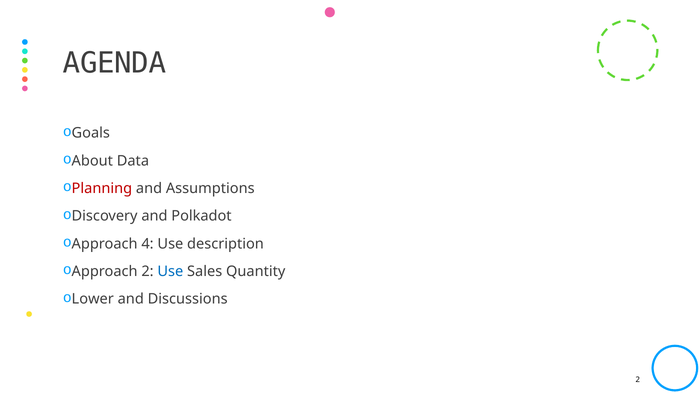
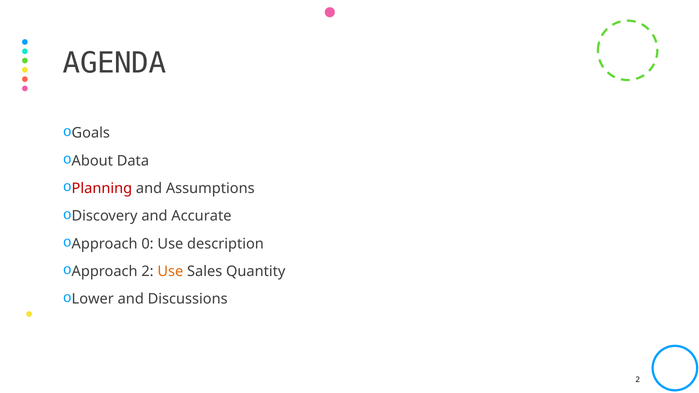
Polkadot: Polkadot -> Accurate (201, 216)
4: 4 -> 0 (148, 244)
Use colour: blue -> orange (170, 272)
